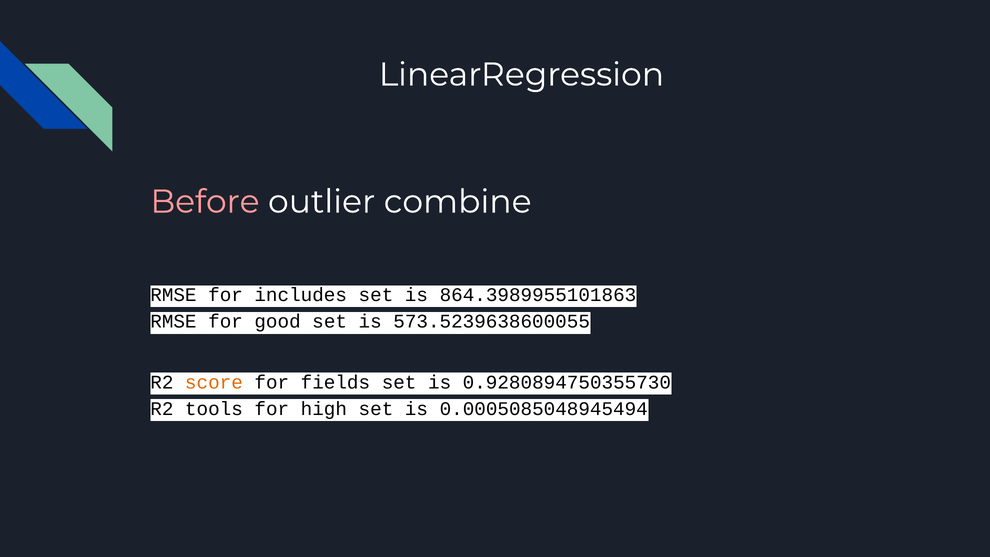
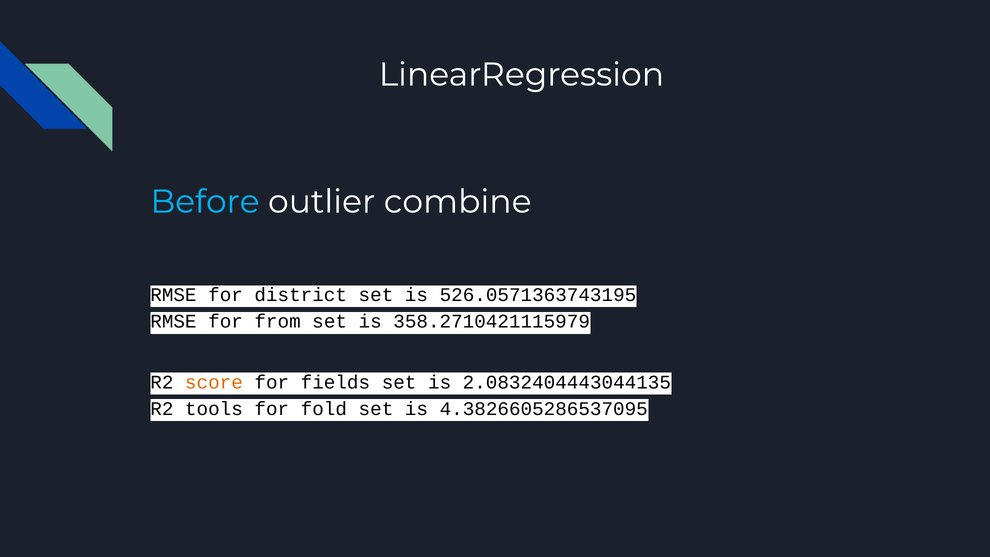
Before colour: pink -> light blue (205, 202)
includes: includes -> district (301, 295)
864.3989955101863: 864.3989955101863 -> 526.0571363743195 (538, 295)
good: good -> from (278, 322)
573.5239638600055: 573.5239638600055 -> 358.2710421115979 (492, 322)
0.9280894750355730: 0.9280894750355730 -> 2.0832404443044135 (567, 382)
high: high -> fold (324, 409)
0.0005085048945494: 0.0005085048945494 -> 4.3826605286537095 (544, 409)
